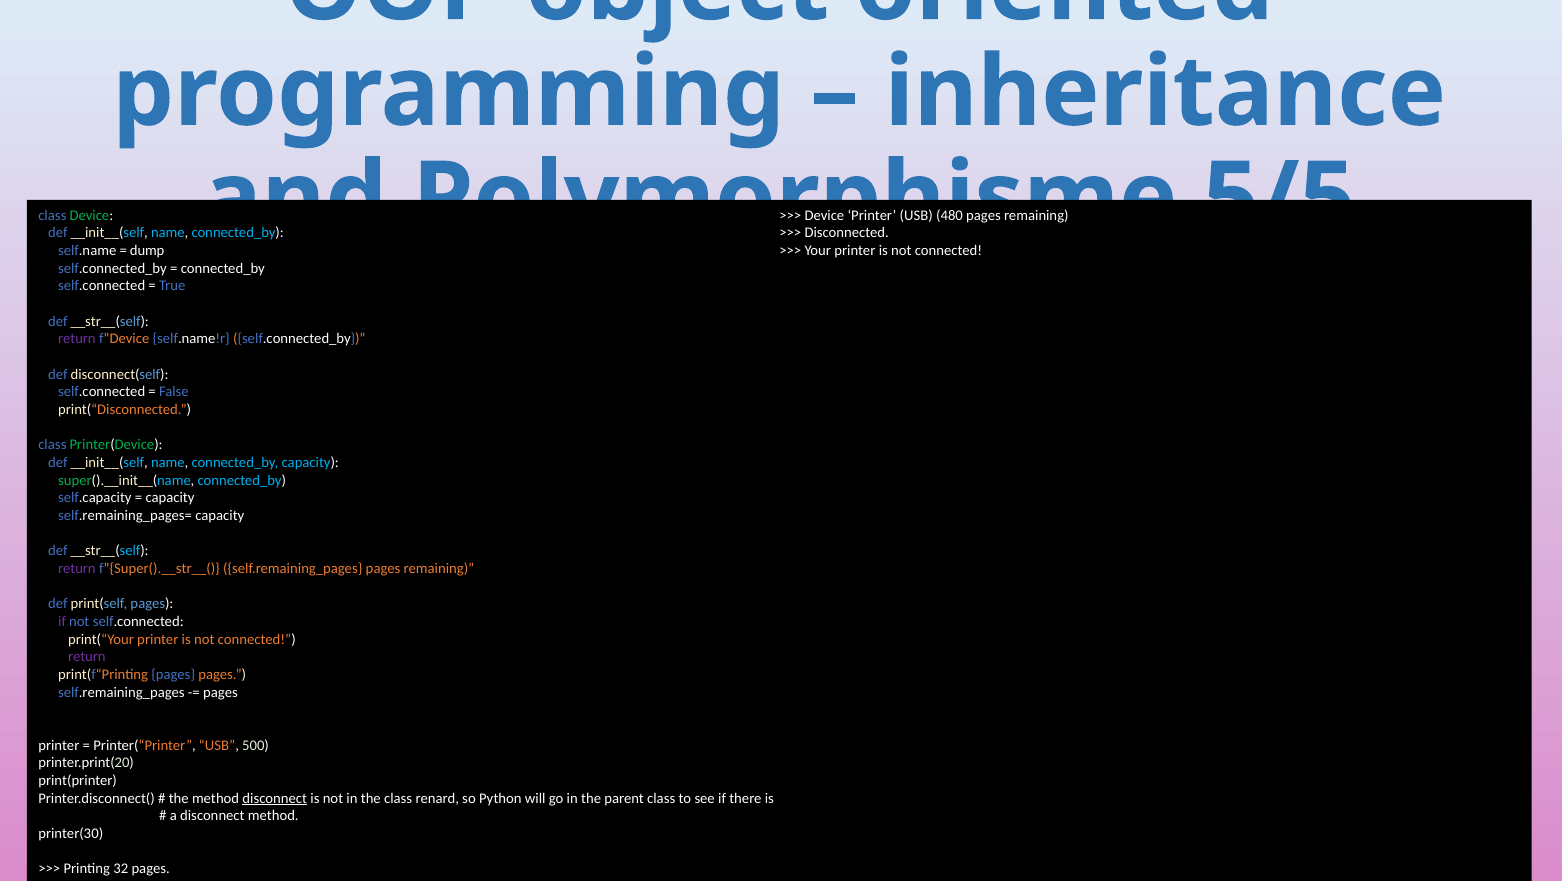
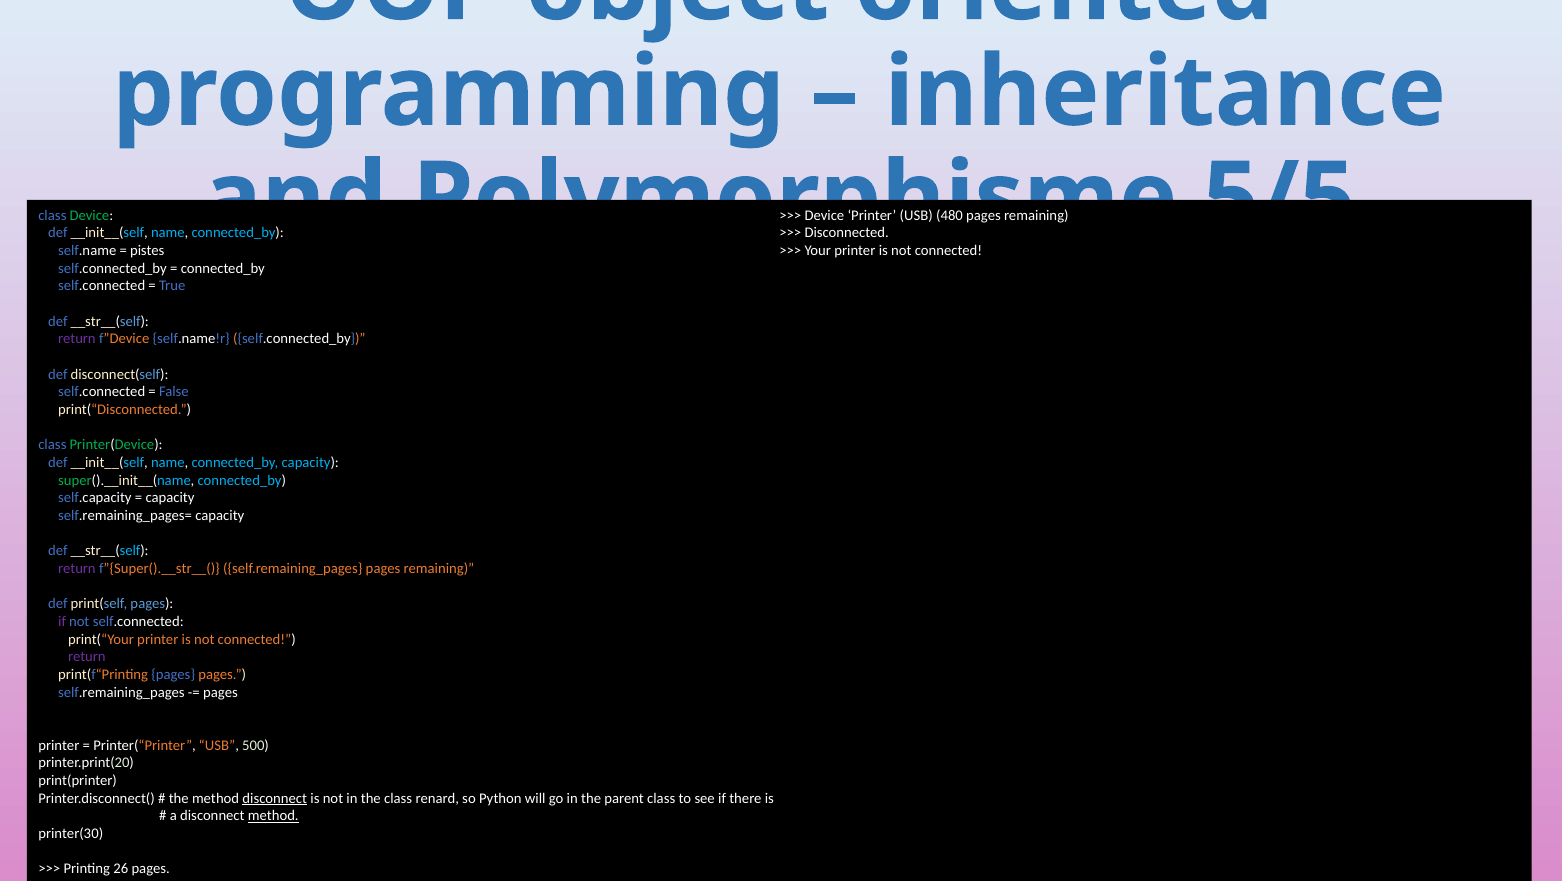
dump: dump -> pistes (147, 251)
method underline: none -> present (273, 816)
32: 32 -> 26 (121, 869)
